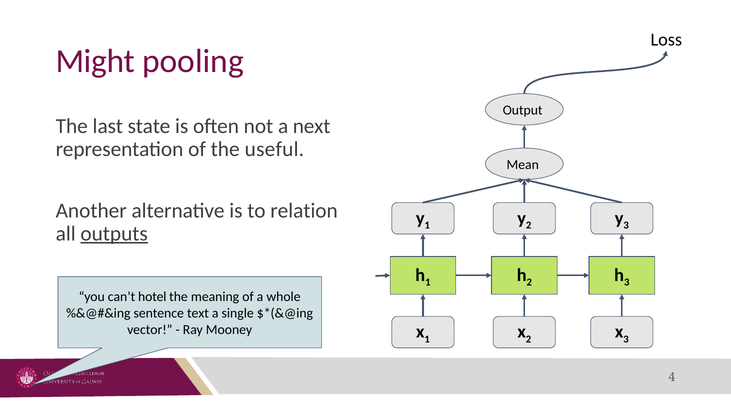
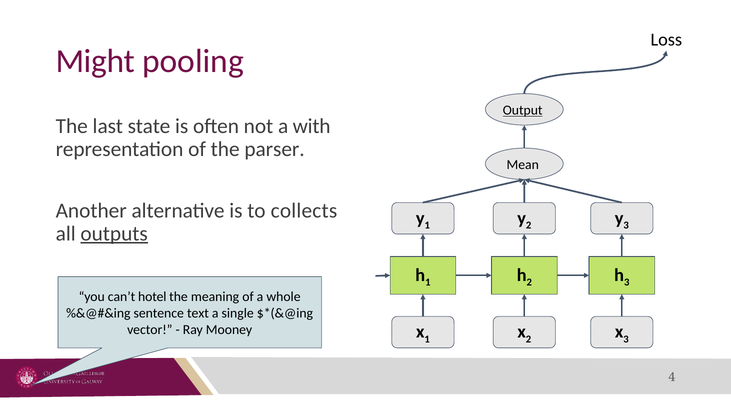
Output underline: none -> present (523, 110)
next: next -> with (312, 126)
useful: useful -> parser (275, 149)
relation: relation -> collects (304, 211)
